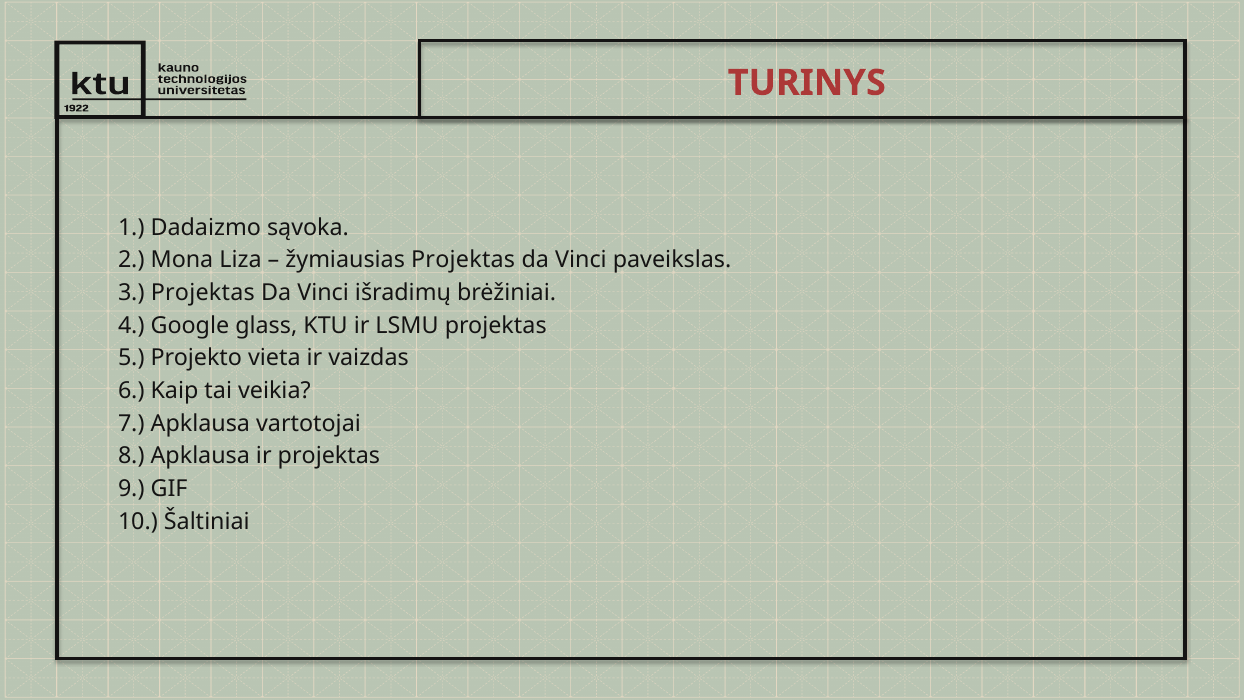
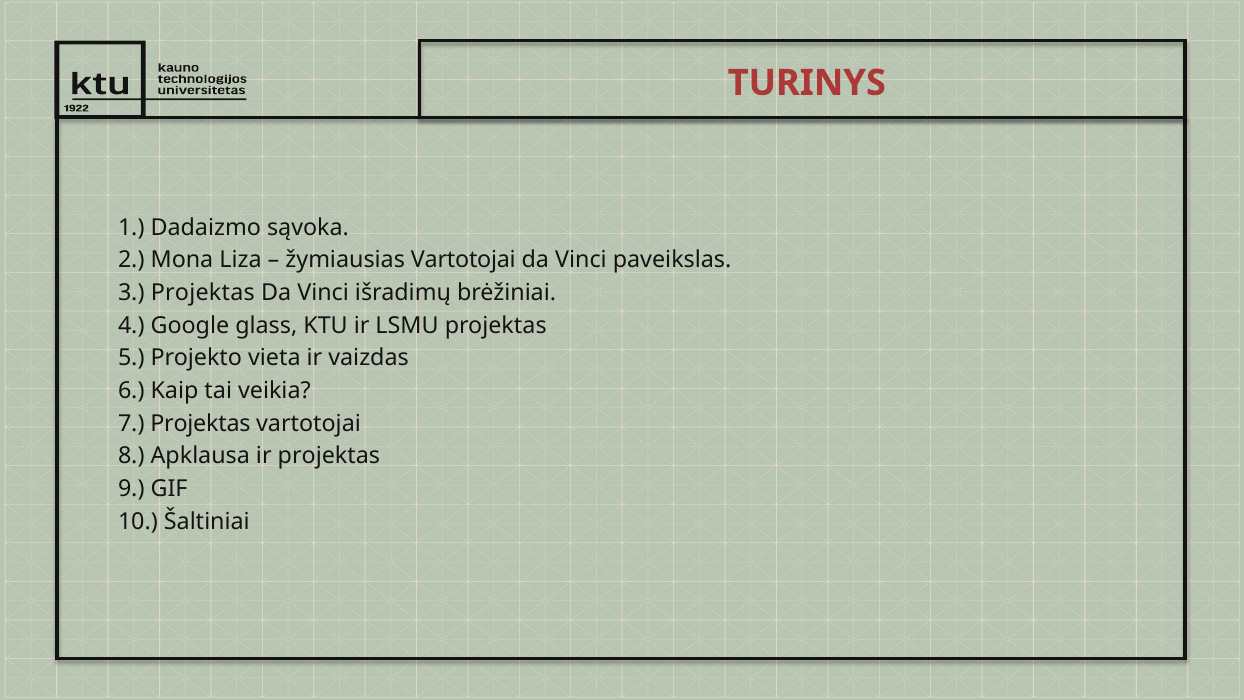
žymiausias Projektas: Projektas -> Vartotojai (463, 260)
7 Apklausa: Apklausa -> Projektas (200, 423)
